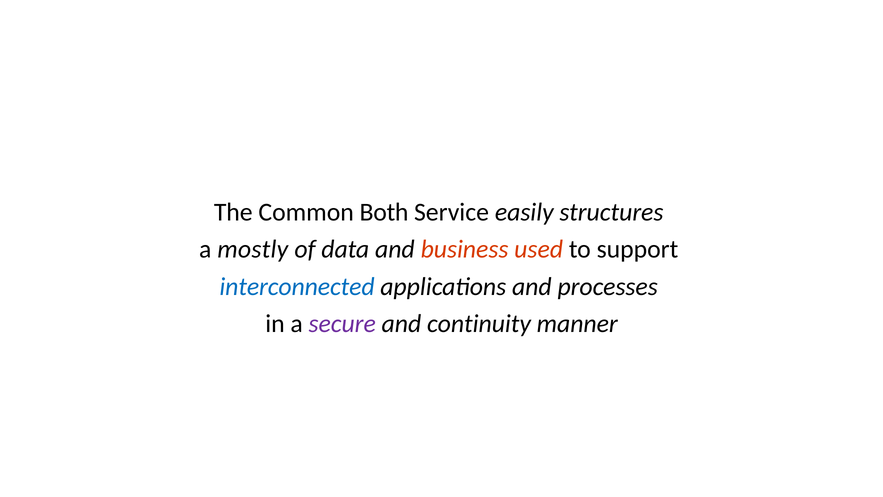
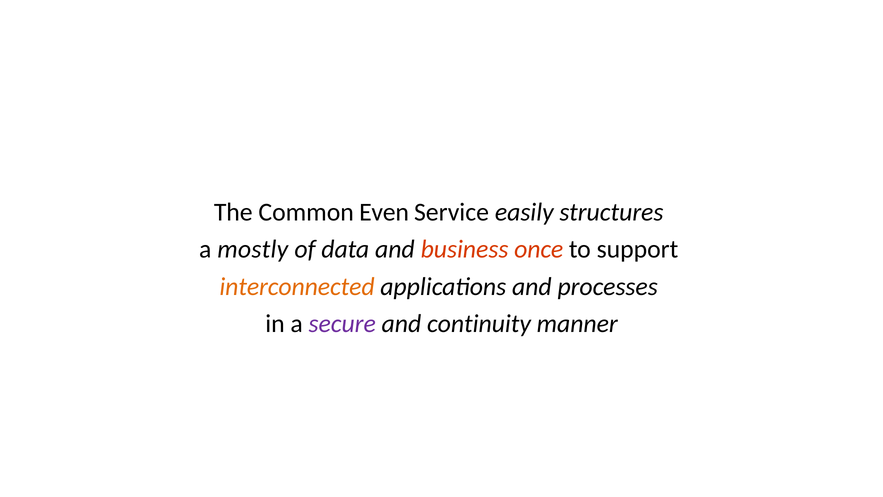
Both: Both -> Even (384, 212)
used: used -> once (539, 249)
interconnected colour: blue -> orange (297, 286)
